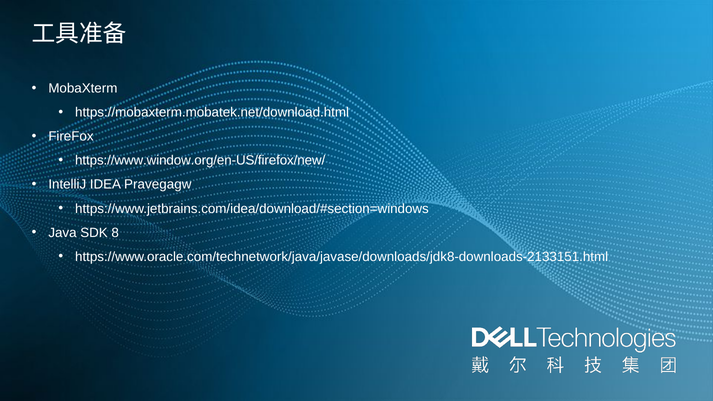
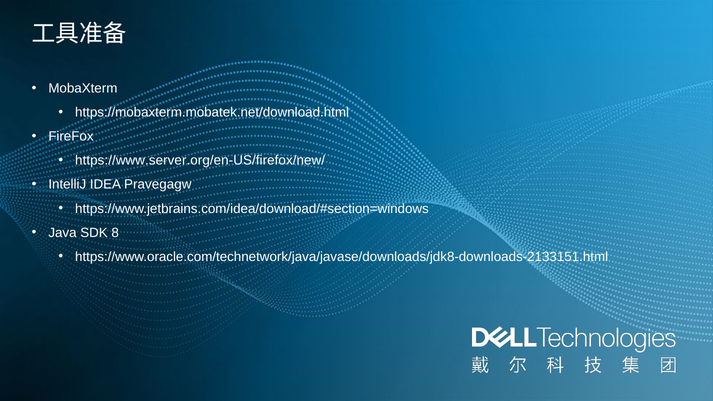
https://www.window.org/en-US/firefox/new/: https://www.window.org/en-US/firefox/new/ -> https://www.server.org/en-US/firefox/new/ (200, 161)
